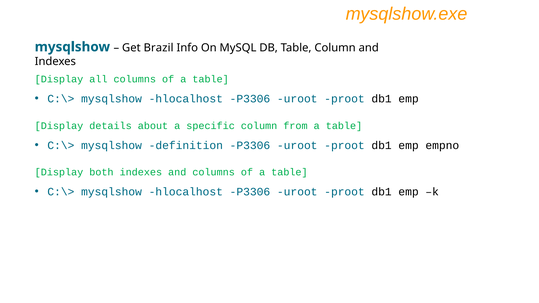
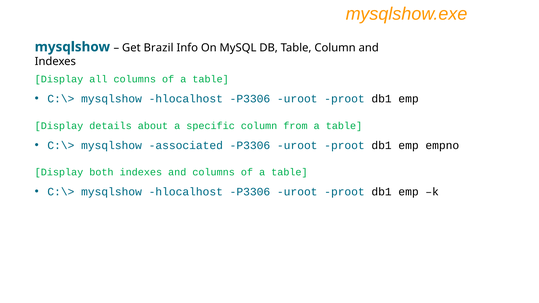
definition: definition -> associated (186, 145)
